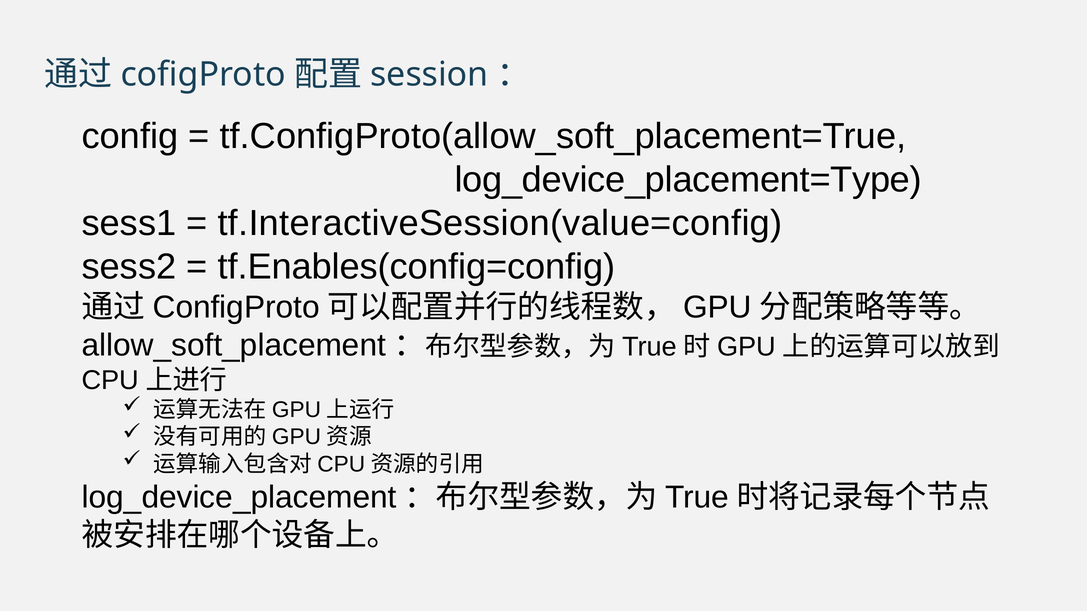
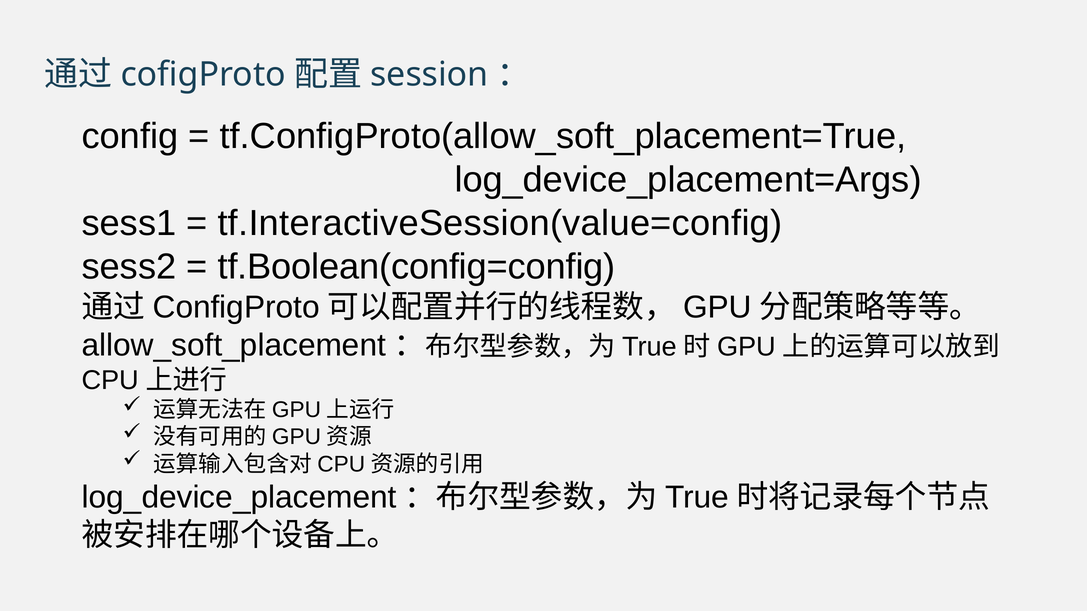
log_device_placement=Type: log_device_placement=Type -> log_device_placement=Args (688, 180)
tf.Enables(config=config: tf.Enables(config=config -> tf.Boolean(config=config (417, 267)
